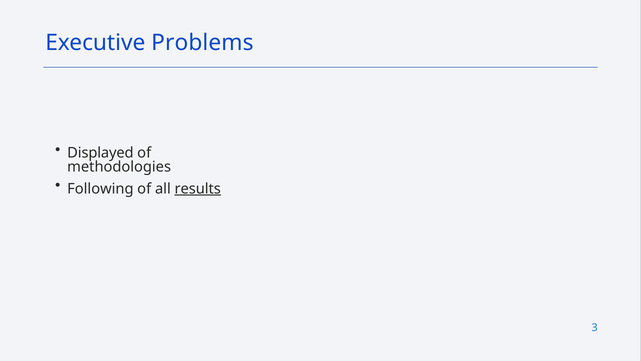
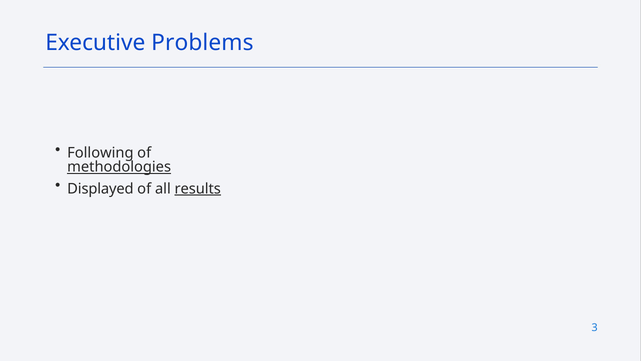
Displayed: Displayed -> Following (100, 153)
methodologies underline: none -> present (119, 167)
Following: Following -> Displayed (100, 188)
